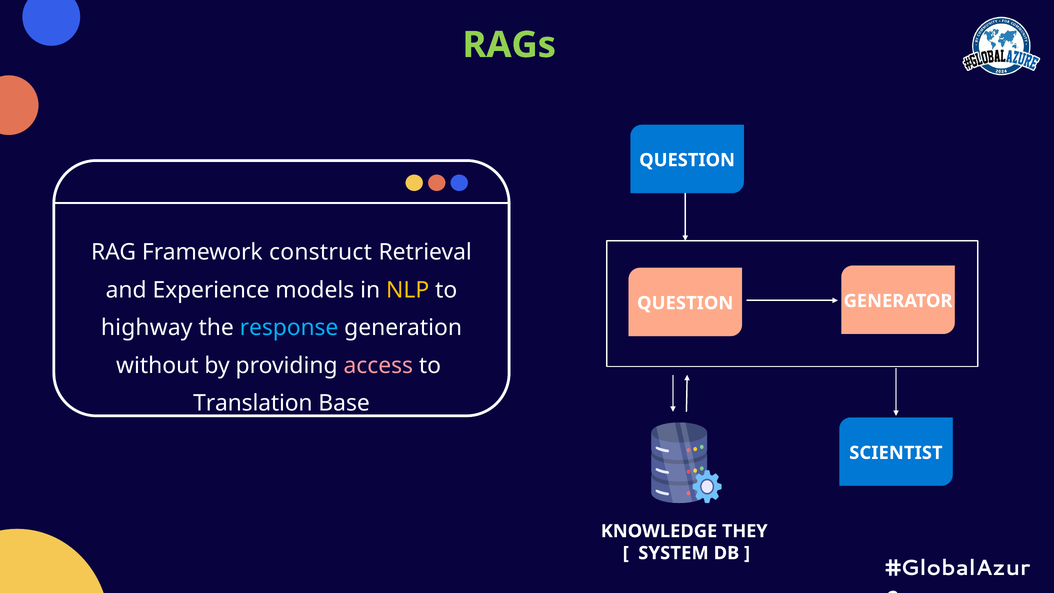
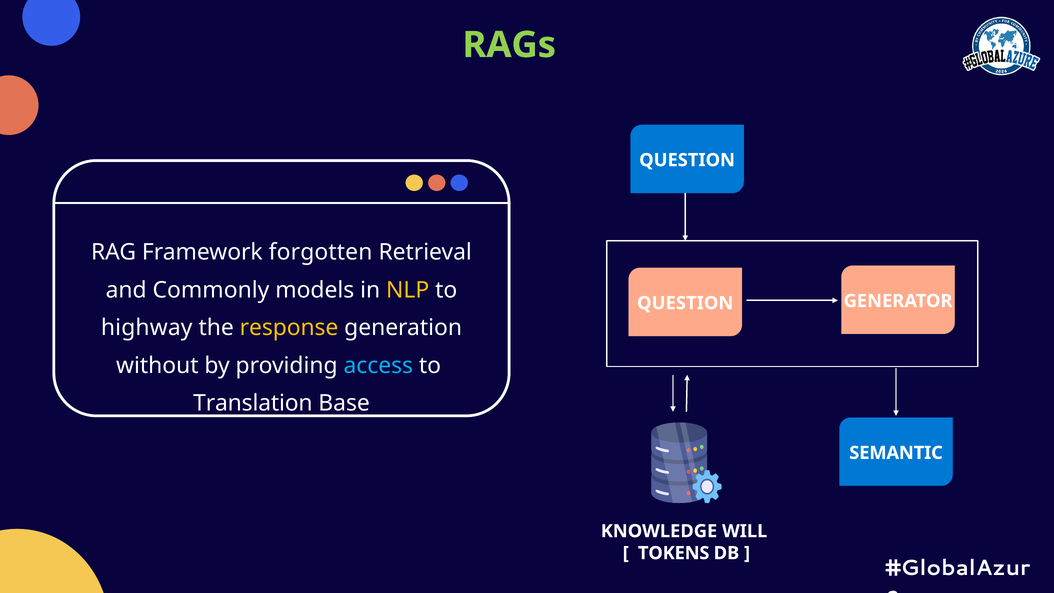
construct: construct -> forgotten (321, 252)
Experience: Experience -> Commonly (211, 290)
response colour: light blue -> yellow (289, 328)
access colour: pink -> light blue (378, 366)
SCIENTIST: SCIENTIST -> SEMANTIC (896, 453)
THEY: THEY -> WILL (745, 531)
SYSTEM: SYSTEM -> TOKENS (674, 553)
